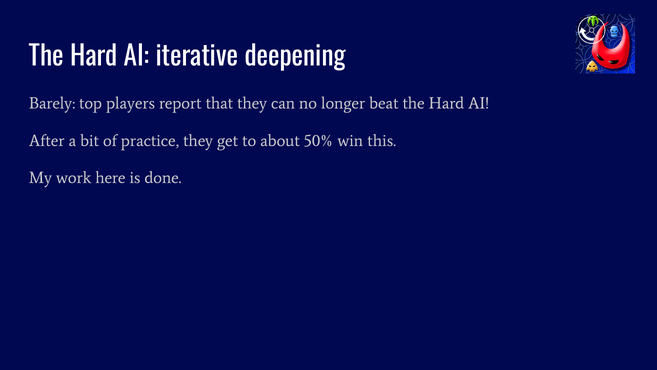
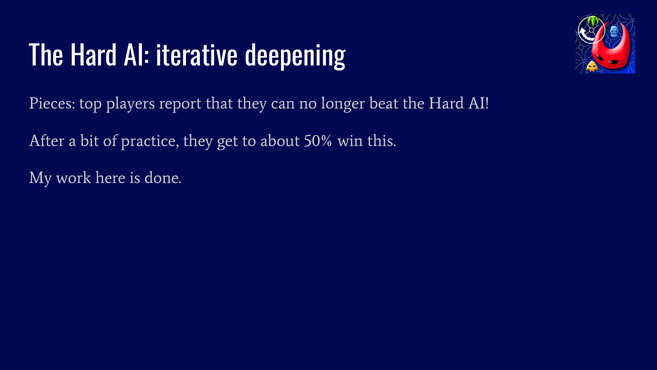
Barely: Barely -> Pieces (52, 103)
